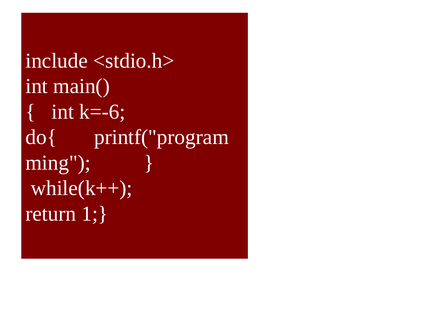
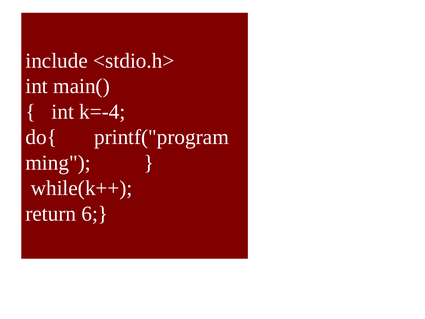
k=-6: k=-6 -> k=-4 (102, 112)
1: 1 -> 6 (95, 214)
